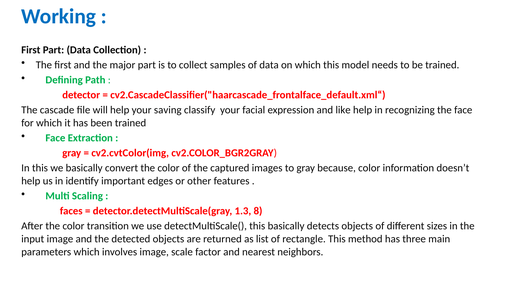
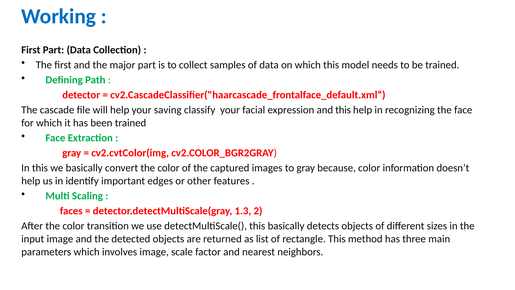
and like: like -> this (343, 110)
8: 8 -> 2 (258, 211)
